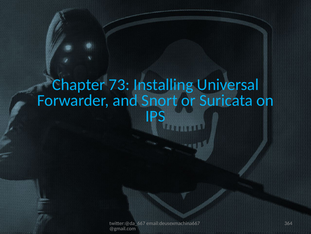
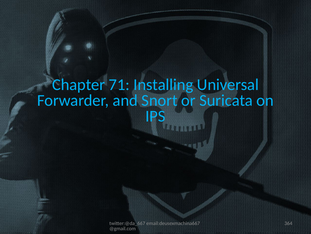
73: 73 -> 71 (119, 84)
